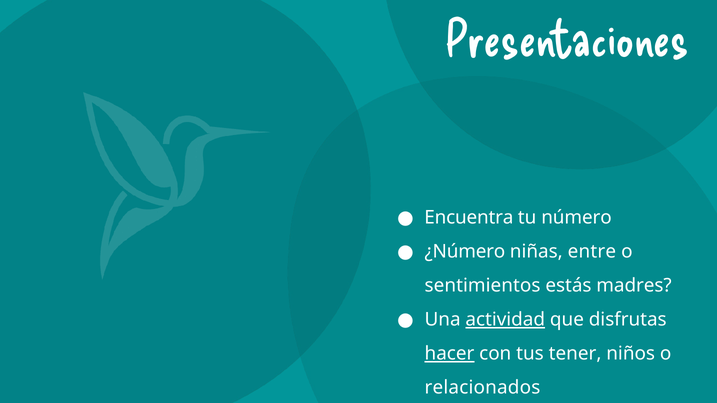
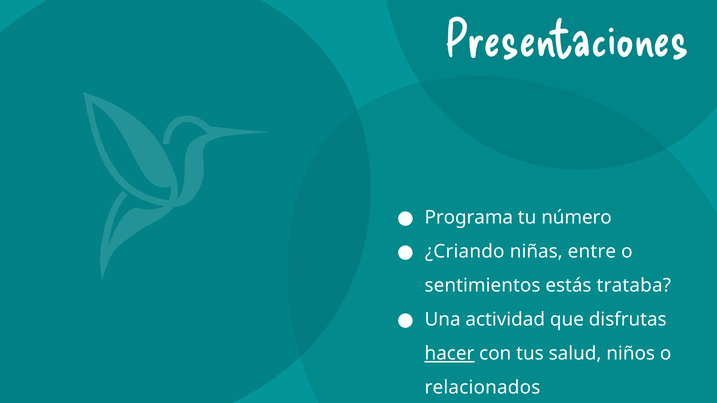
Encuentra: Encuentra -> Programa (469, 218)
¿Número: ¿Número -> ¿Criando (465, 252)
madres: madres -> trataba (634, 286)
actividad underline: present -> none (505, 320)
tener: tener -> salud (575, 354)
